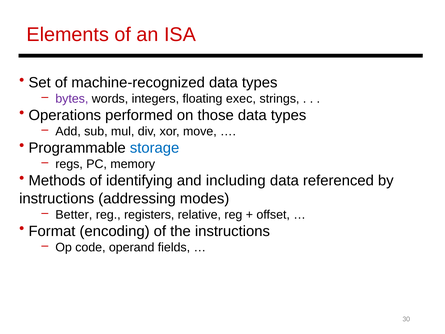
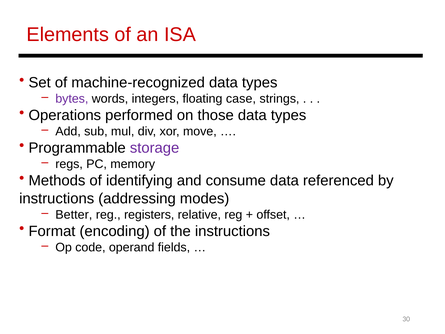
exec: exec -> case (241, 99)
storage colour: blue -> purple (155, 148)
including: including -> consume (236, 181)
